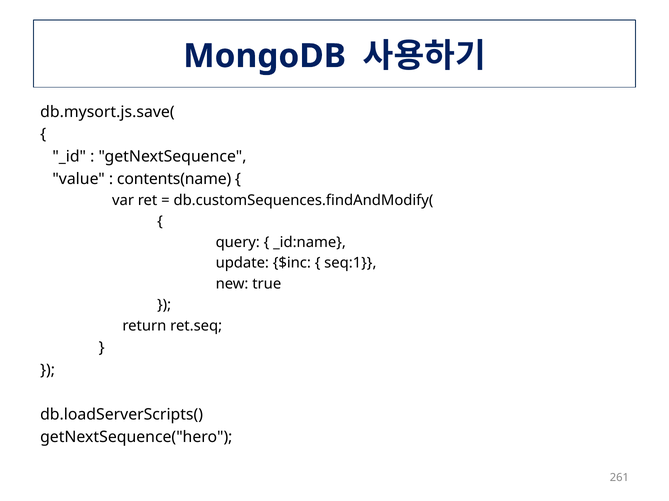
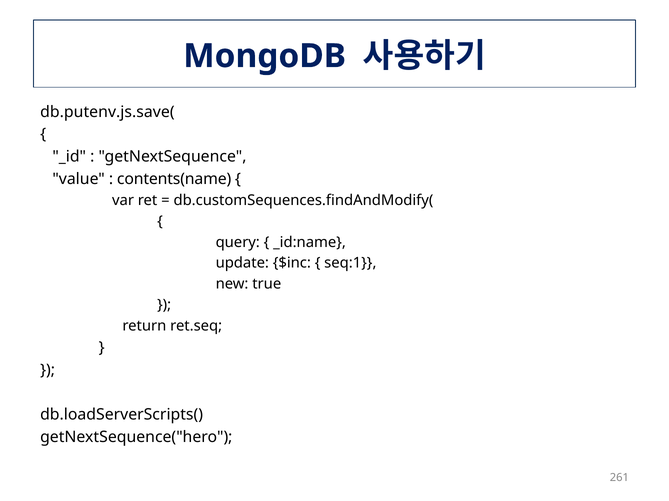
db.mysort.js.save(: db.mysort.js.save( -> db.putenv.js.save( (107, 112)
